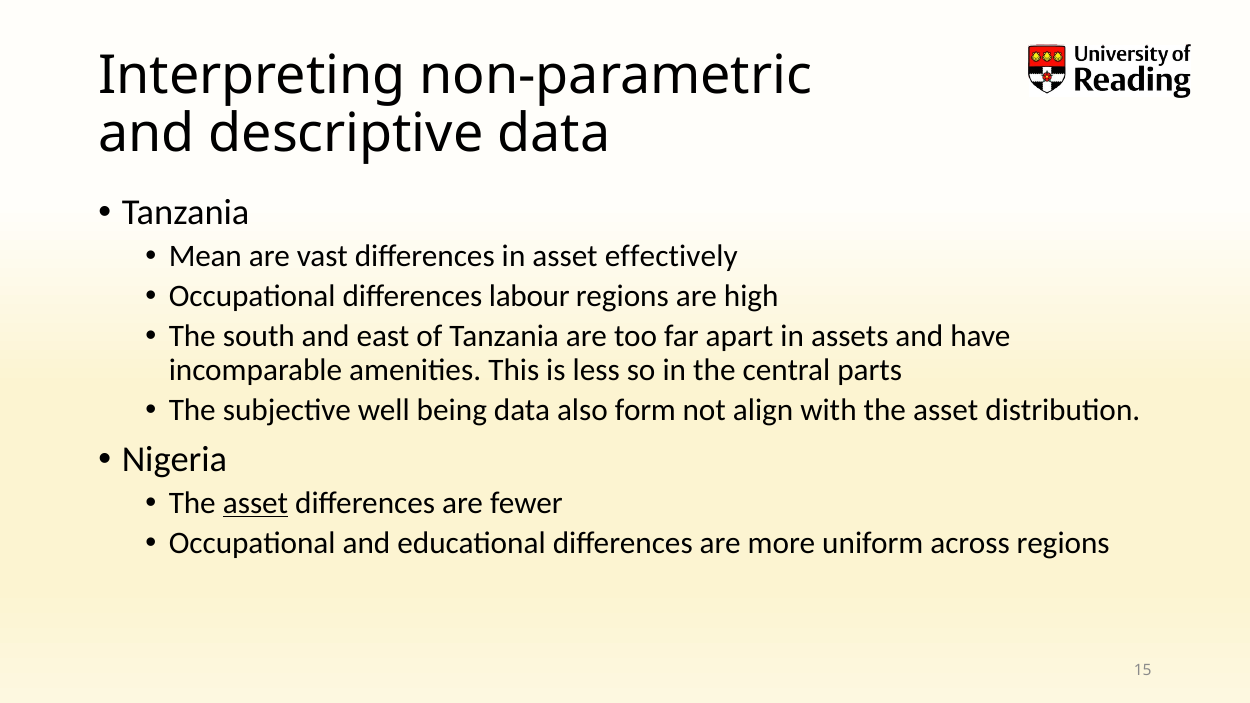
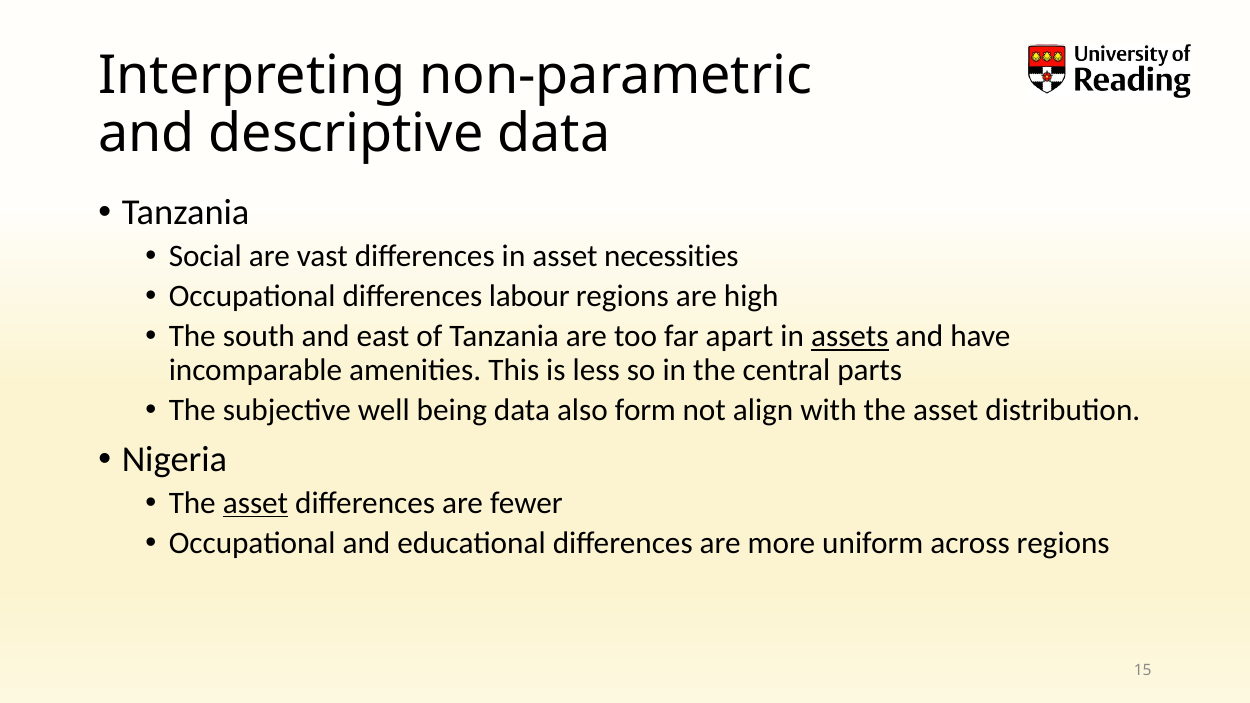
Mean: Mean -> Social (205, 256)
effectively: effectively -> necessities (671, 256)
assets underline: none -> present (850, 336)
